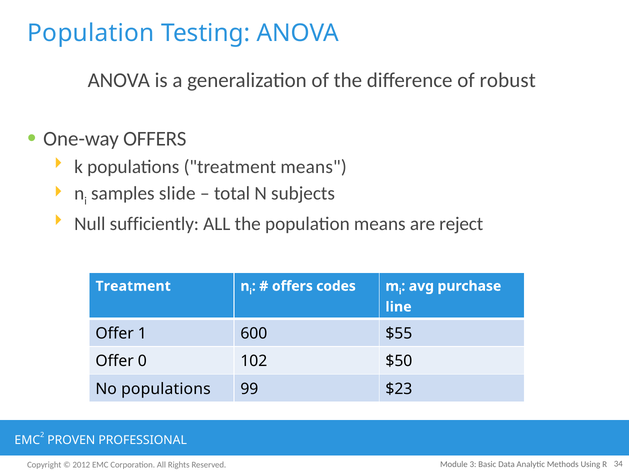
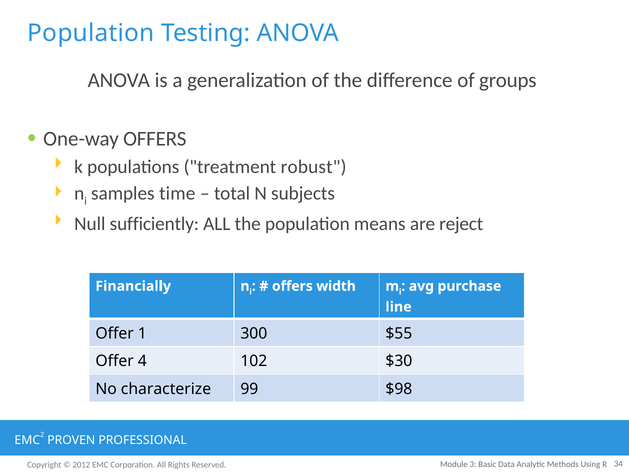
robust: robust -> groups (508, 80)
treatment means: means -> robust (314, 167)
slide: slide -> time (177, 194)
Treatment: Treatment -> Financially (133, 286)
codes: codes -> width (336, 286)
600: 600 -> 300 (254, 333)
0: 0 -> 4 (142, 361)
$50: $50 -> $30 (399, 361)
No populations: populations -> characterize (166, 389)
$23: $23 -> $98 (399, 389)
